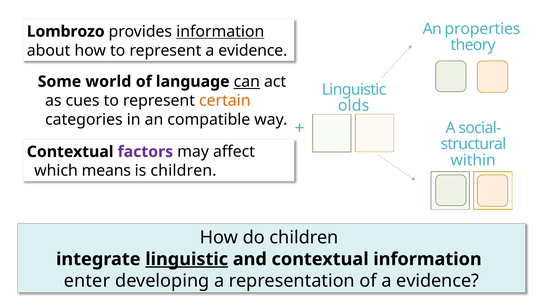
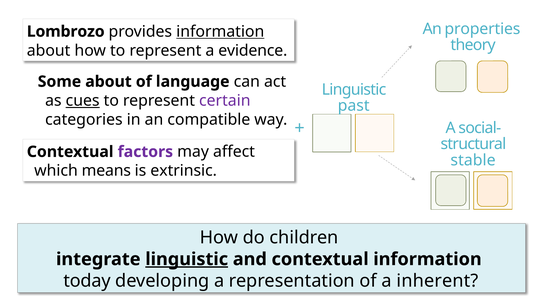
Some world: world -> about (108, 82)
can underline: present -> none (247, 82)
cues underline: none -> present (83, 101)
certain colour: orange -> purple (225, 101)
olds: olds -> past (354, 106)
within: within -> stable (473, 160)
is children: children -> extrinsic (184, 171)
enter: enter -> today (87, 281)
of a evidence: evidence -> inherent (438, 281)
